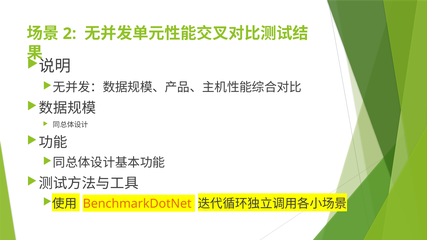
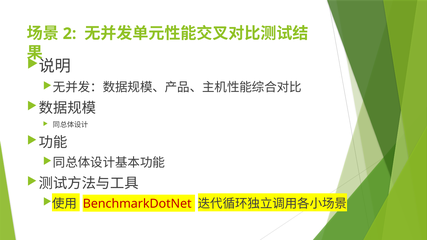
BenchmarkDotNet colour: orange -> red (137, 204)
